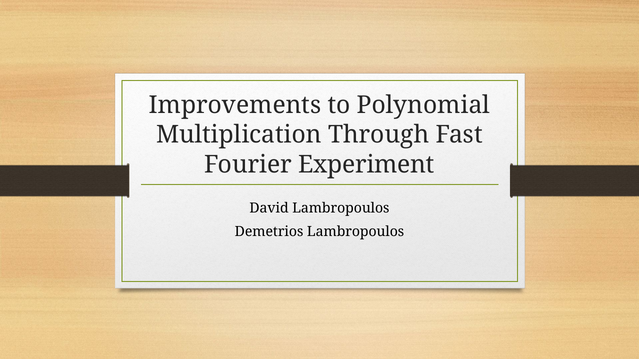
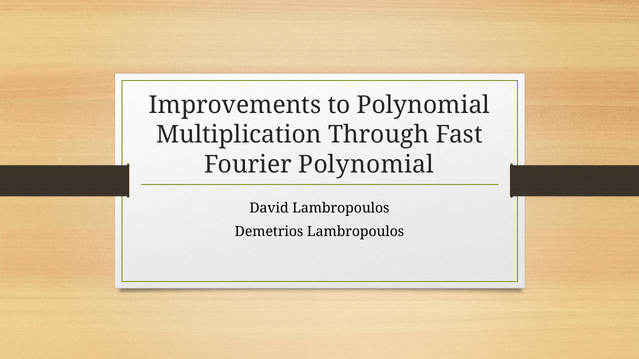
Fourier Experiment: Experiment -> Polynomial (366, 165)
